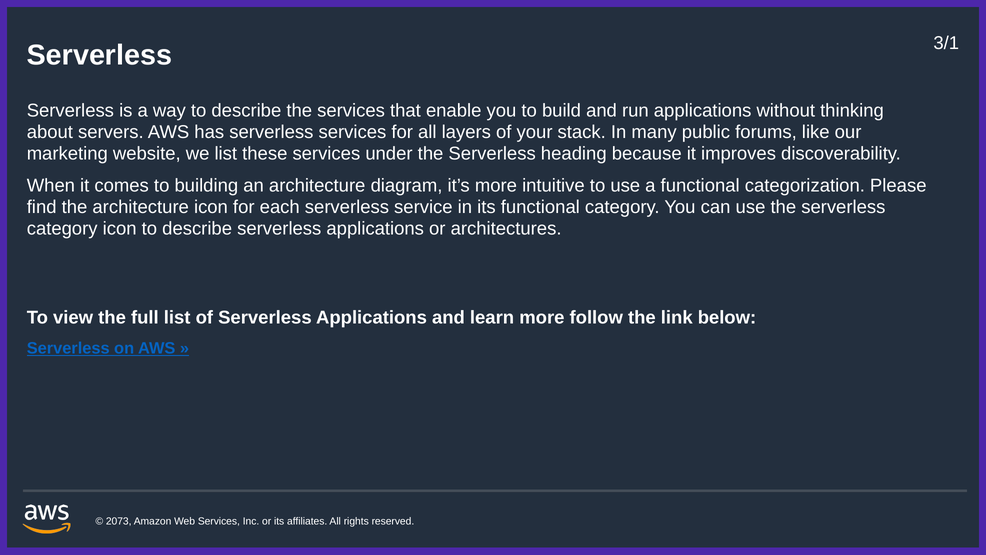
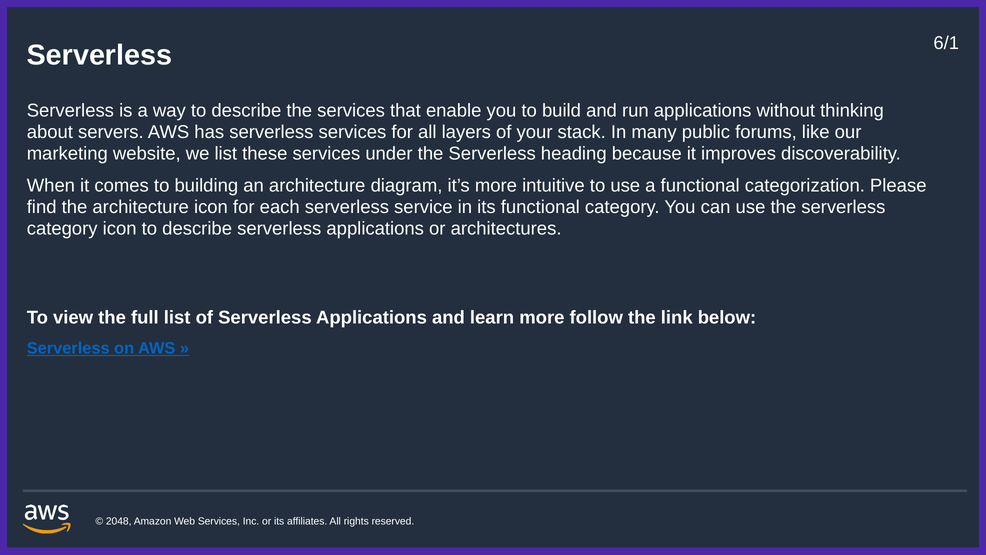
3/1: 3/1 -> 6/1 (946, 43)
2073: 2073 -> 2048 (119, 521)
